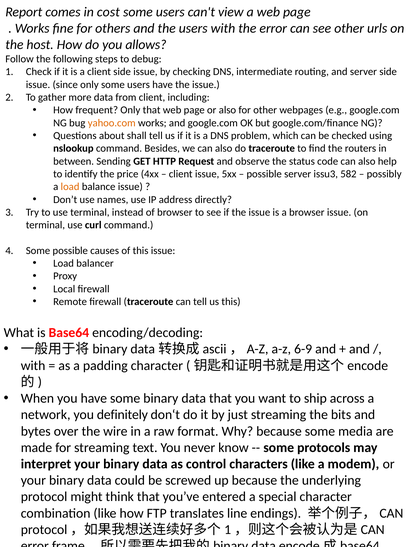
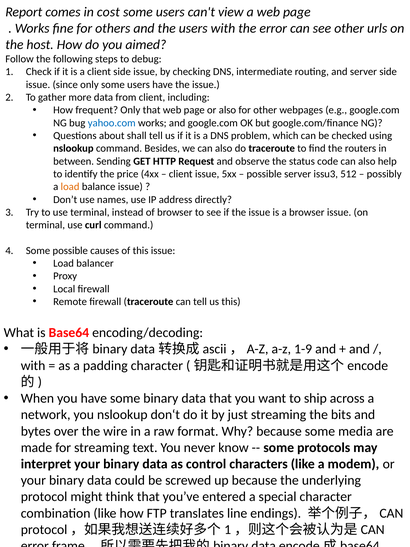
allows: allows -> aimed (146, 45)
yahoo.com colour: orange -> blue (112, 123)
582: 582 -> 512 (348, 174)
6-9: 6-9 -> 1-9 (303, 349)
you definitely: definitely -> nslookup (122, 415)
